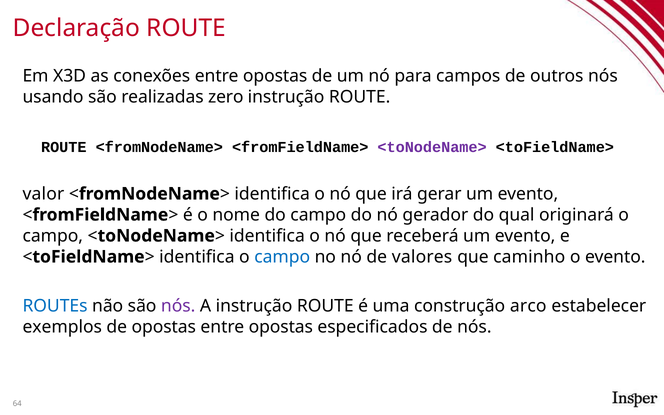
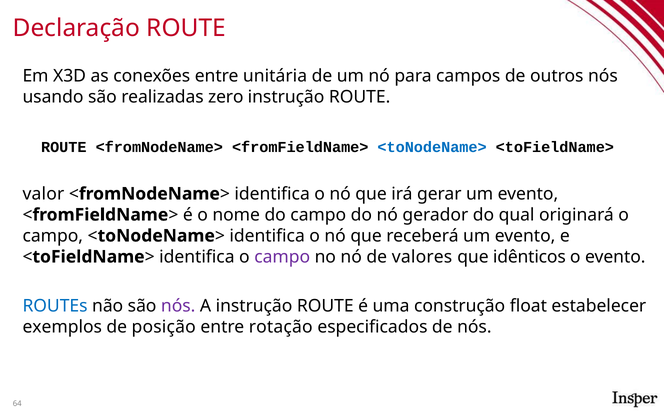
conexões entre opostas: opostas -> unitária (275, 76)
<toNodeName> colour: purple -> blue (432, 147)
campo colour: blue -> purple (282, 257)
caminho: caminho -> idênticos (529, 257)
arco: arco -> float (528, 306)
de opostas: opostas -> posição (164, 327)
opostas: opostas -> rotação (281, 327)
